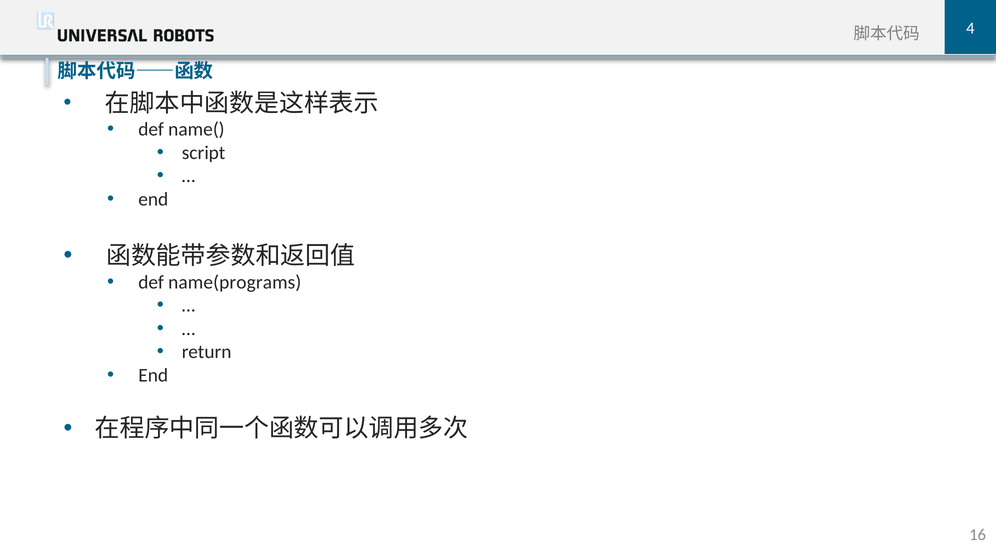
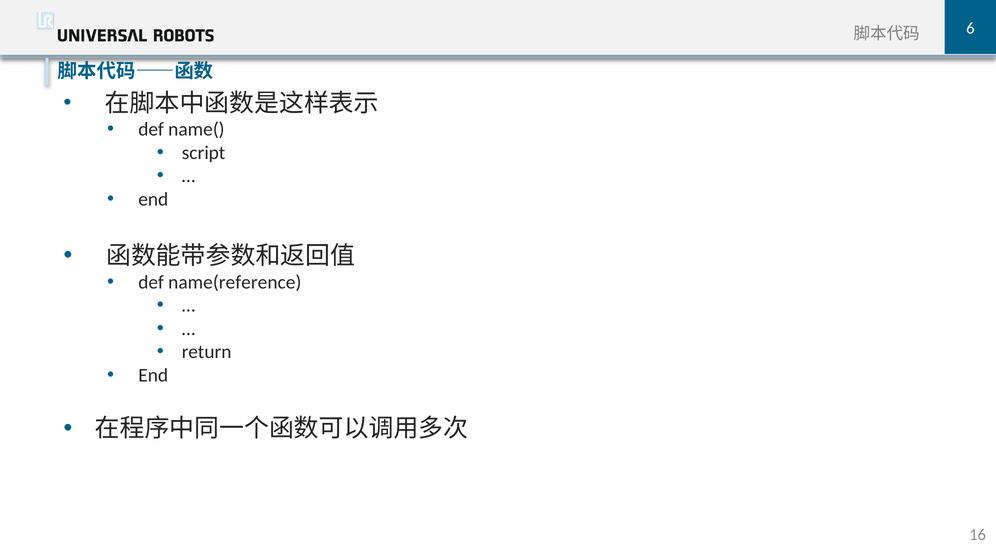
4: 4 -> 6 (970, 28)
name(programs: name(programs -> name(reference (235, 282)
